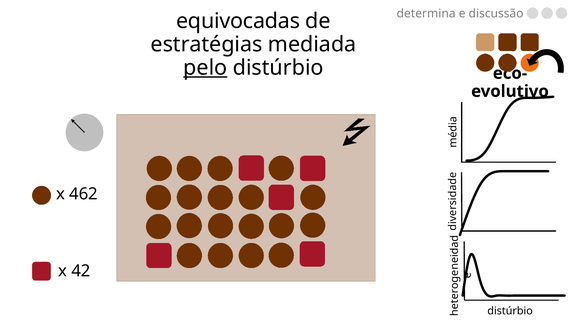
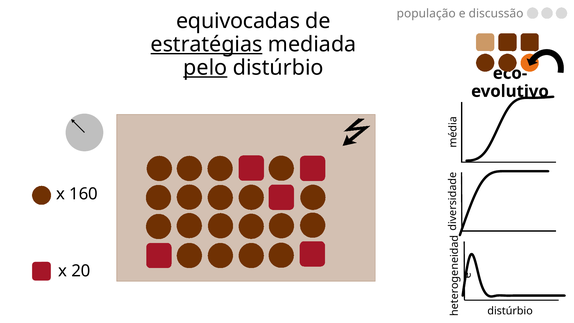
determina: determina -> população (426, 13)
estratégias underline: none -> present (207, 44)
462: 462 -> 160 (84, 194)
42: 42 -> 20 (81, 271)
